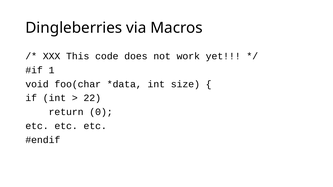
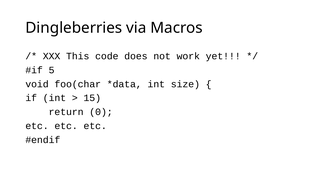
1: 1 -> 5 (52, 70)
22: 22 -> 15 (92, 98)
